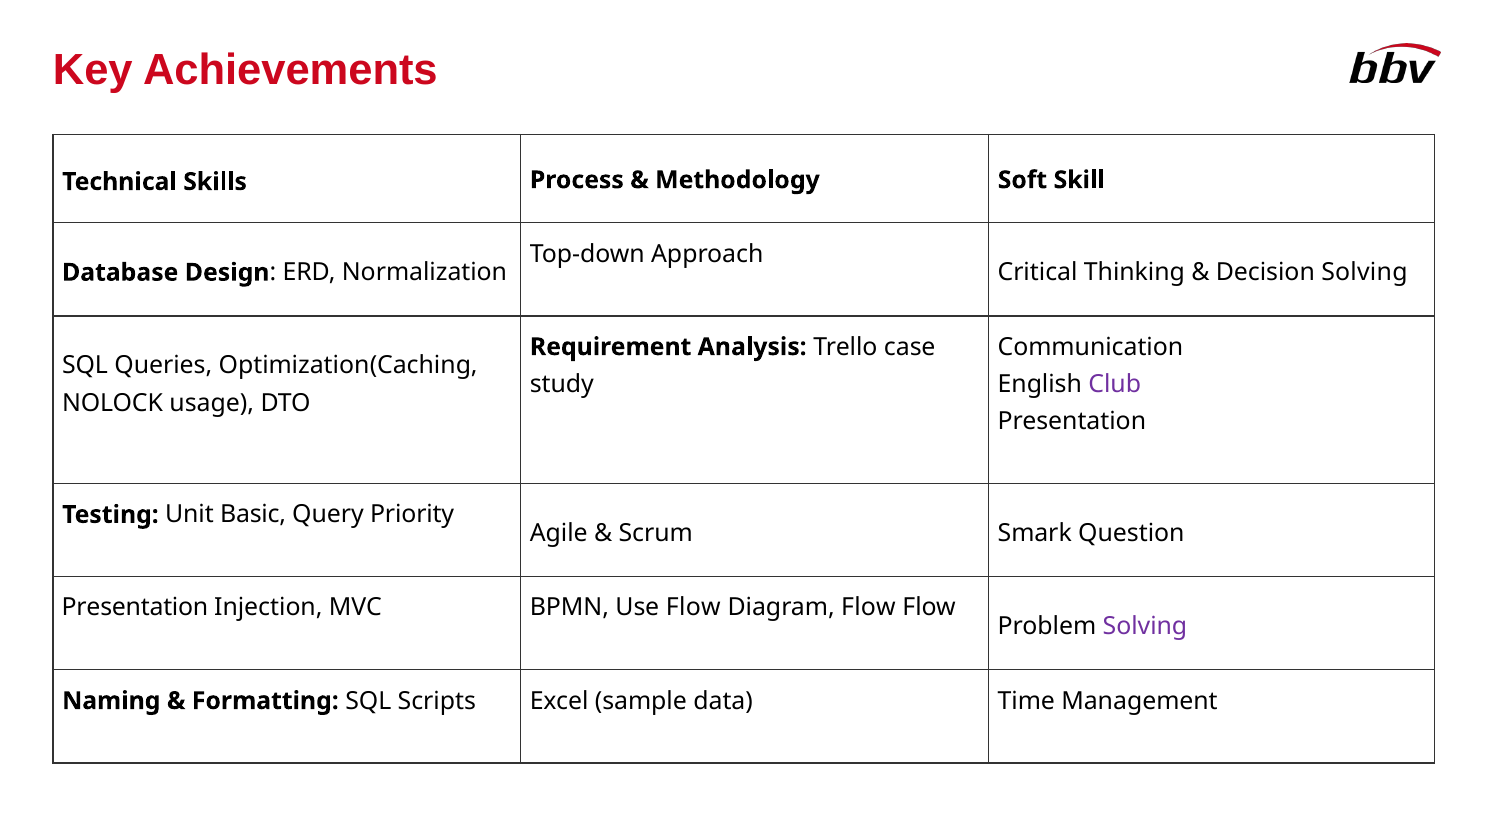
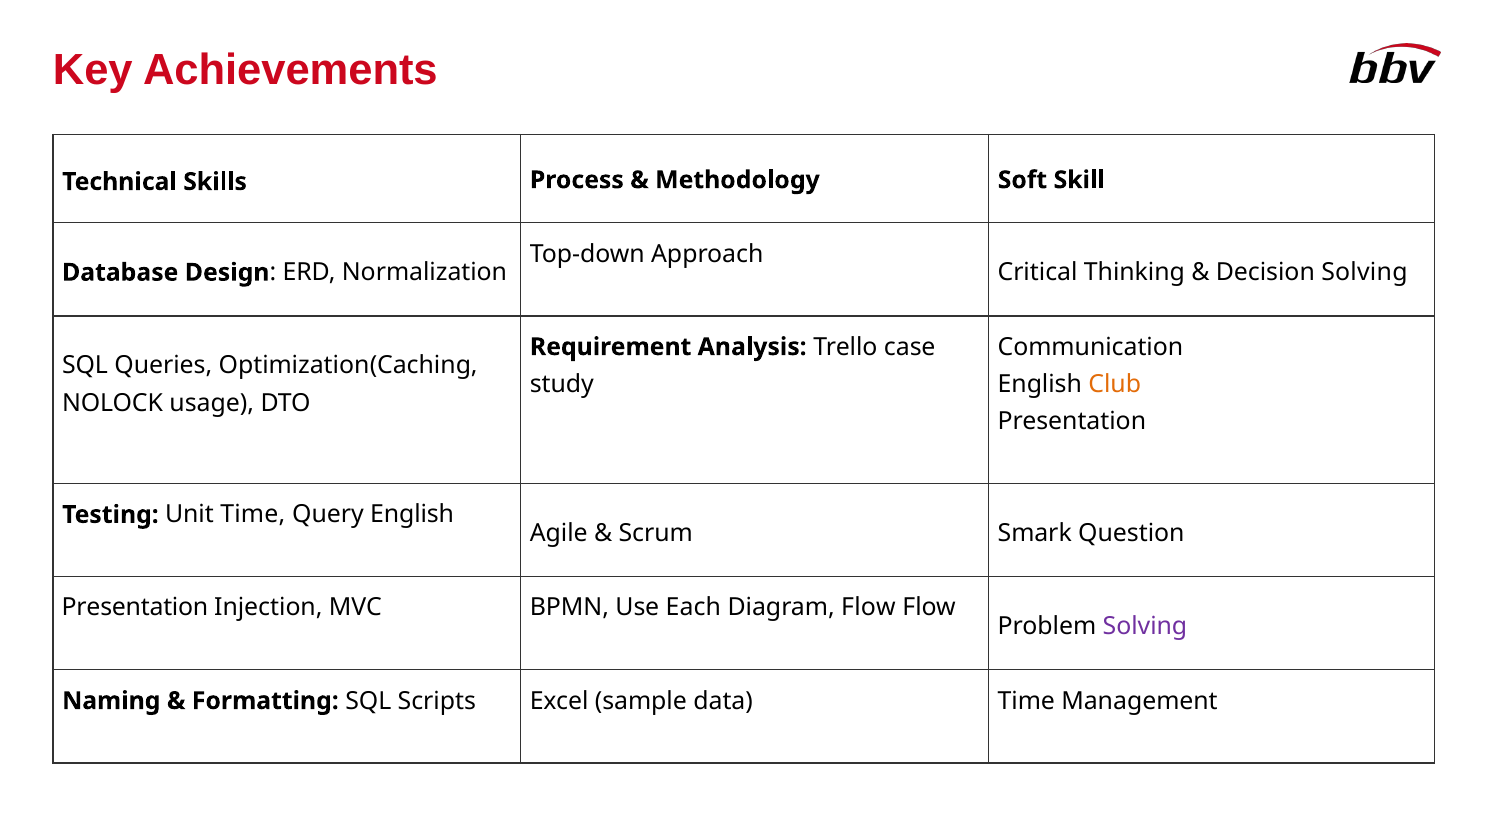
Club colour: purple -> orange (1115, 384)
Unit Basic: Basic -> Time (253, 515)
Query Priority: Priority -> English (412, 515)
Use Flow: Flow -> Each (693, 608)
